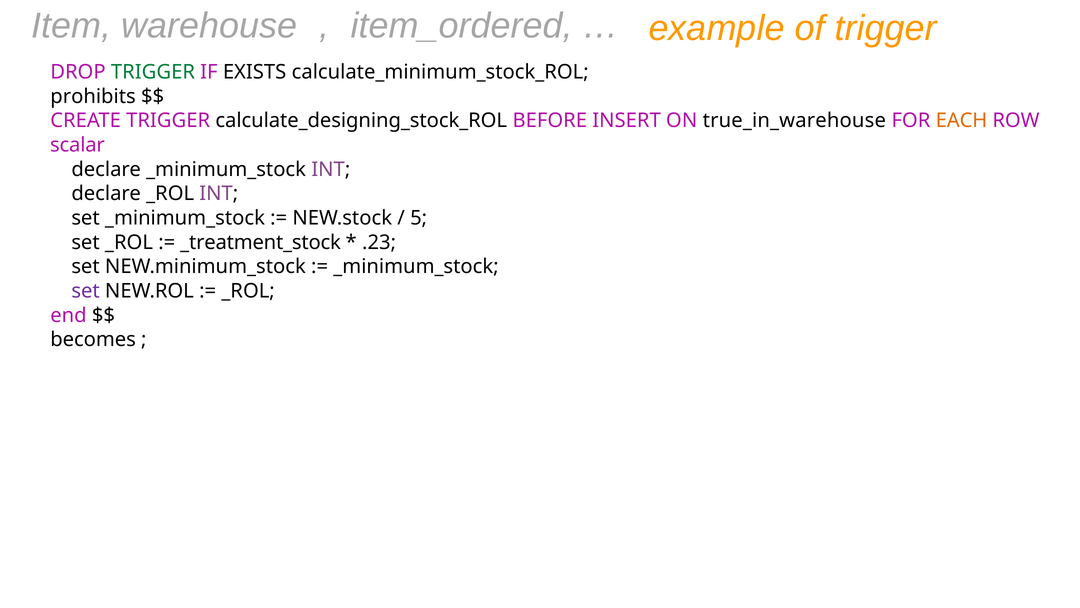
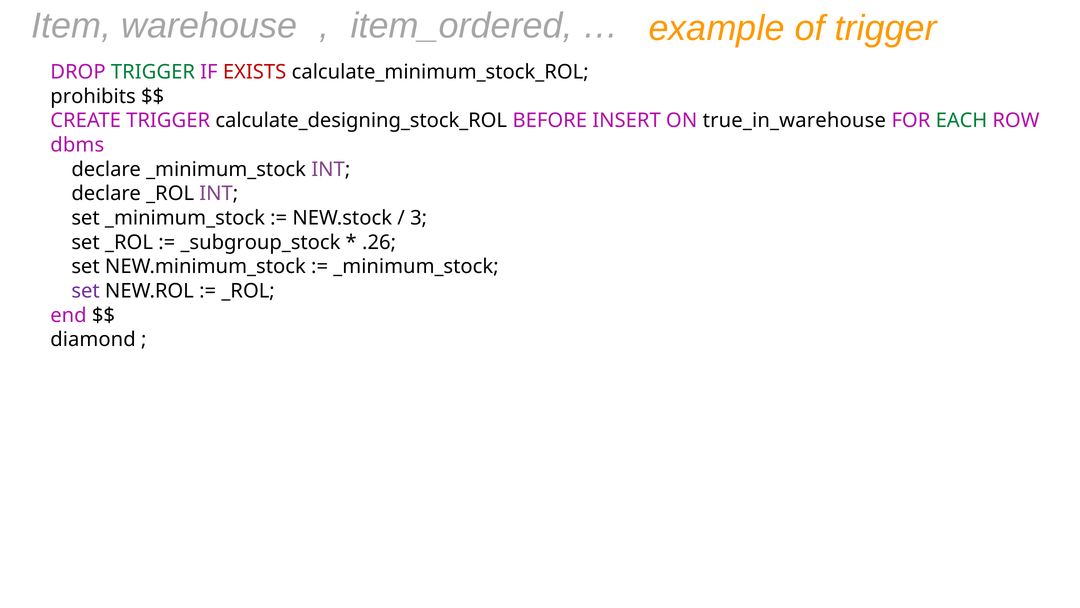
EXISTS colour: black -> red (255, 72)
EACH colour: orange -> green (961, 121)
scalar: scalar -> dbms (77, 145)
5: 5 -> 3 (419, 218)
_treatment_stock: _treatment_stock -> _subgroup_stock (260, 242)
.23: .23 -> .26 (379, 242)
becomes: becomes -> diamond (93, 339)
